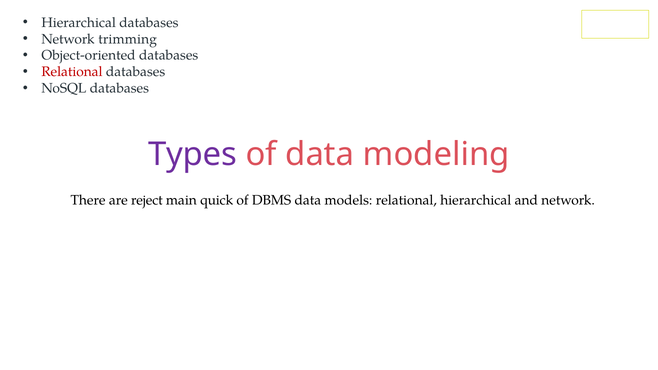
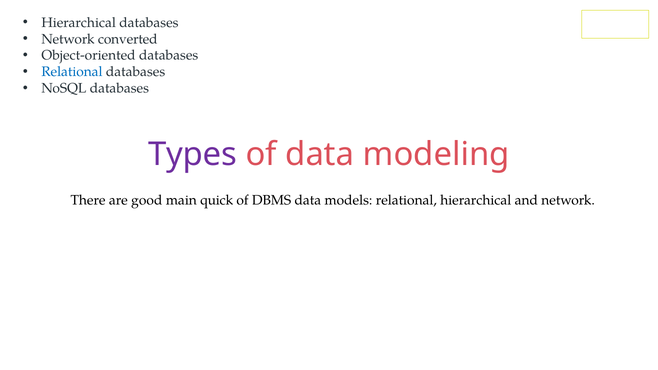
trimming: trimming -> converted (128, 39)
Relational colour: red -> blue (72, 72)
reject: reject -> good (147, 201)
